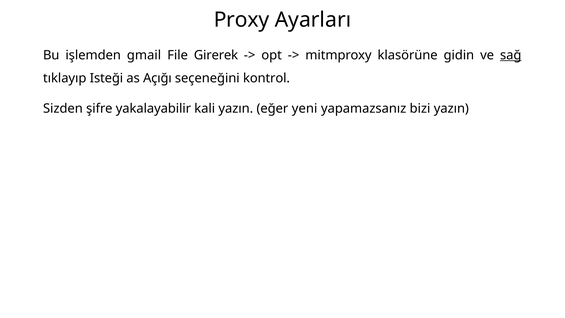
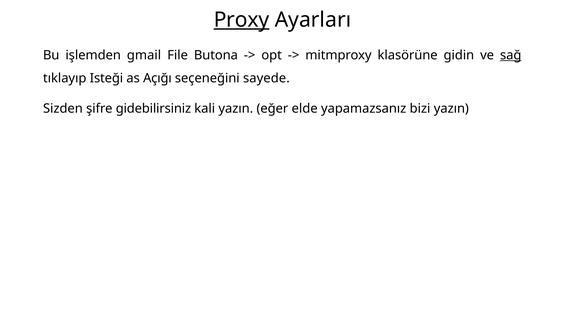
Proxy underline: none -> present (242, 20)
Girerek: Girerek -> Butona (216, 55)
kontrol: kontrol -> sayede (266, 78)
yakalayabilir: yakalayabilir -> gidebilirsiniz (153, 109)
yeni: yeni -> elde (305, 109)
